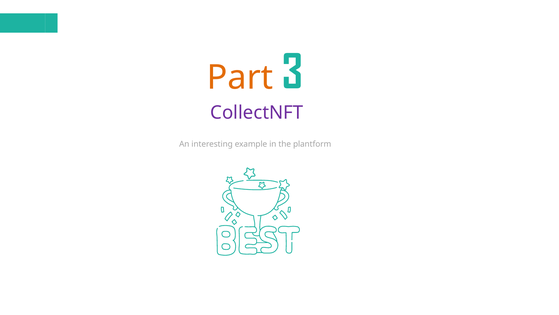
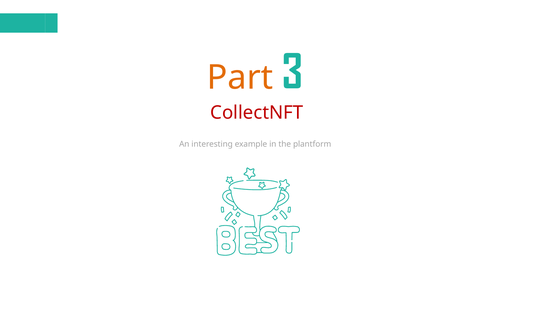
CollectNFT colour: purple -> red (257, 113)
